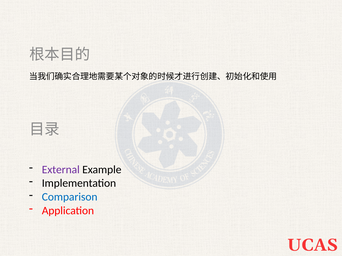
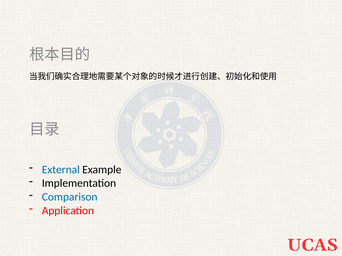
External colour: purple -> blue (61, 170)
